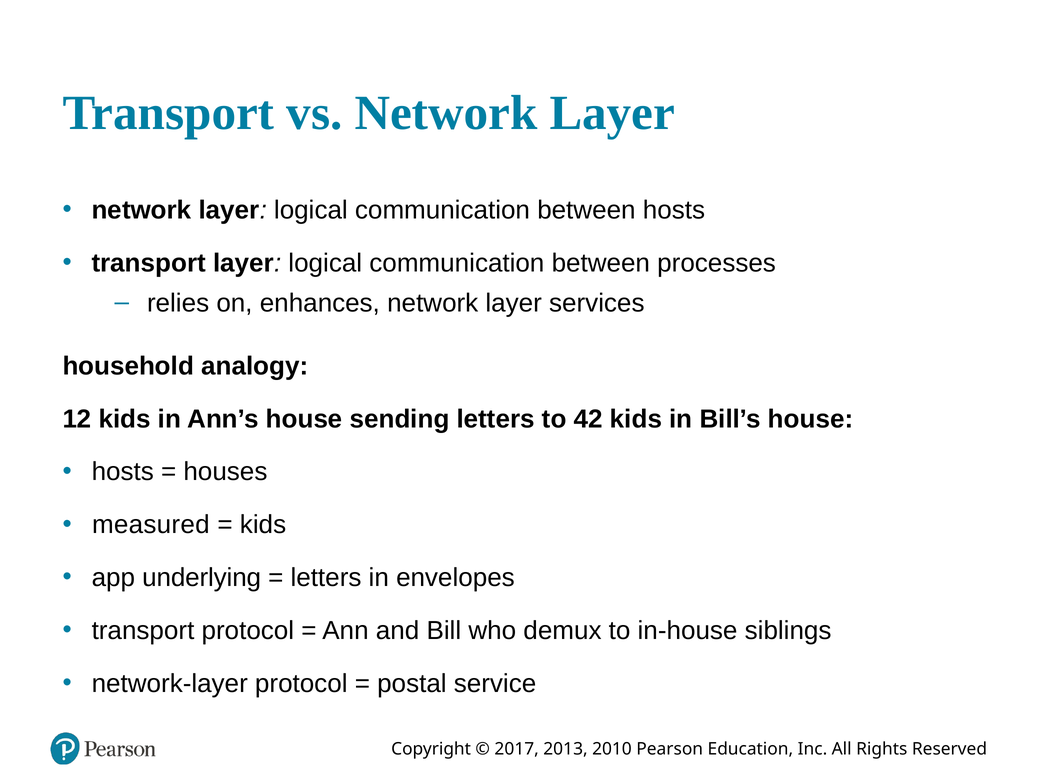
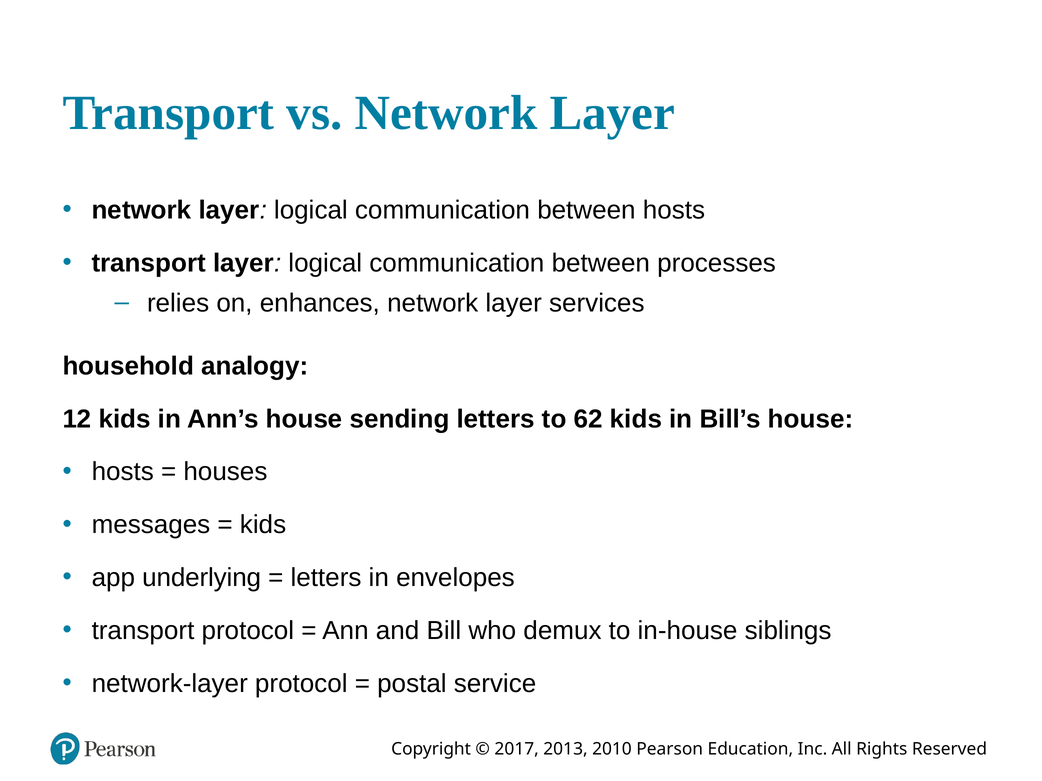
42: 42 -> 62 (588, 419)
measured: measured -> messages (151, 525)
